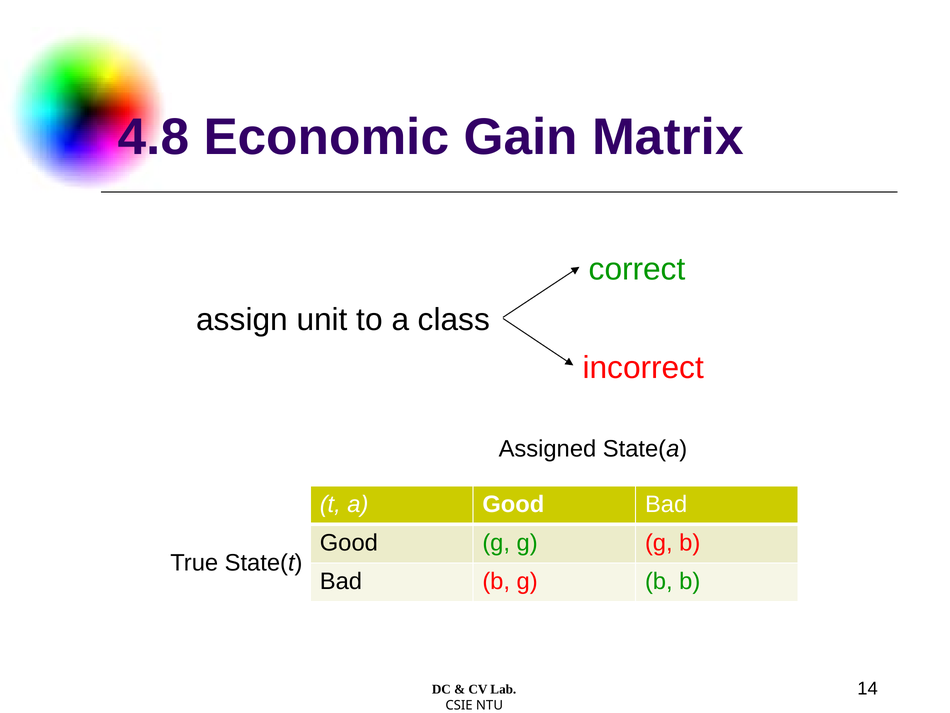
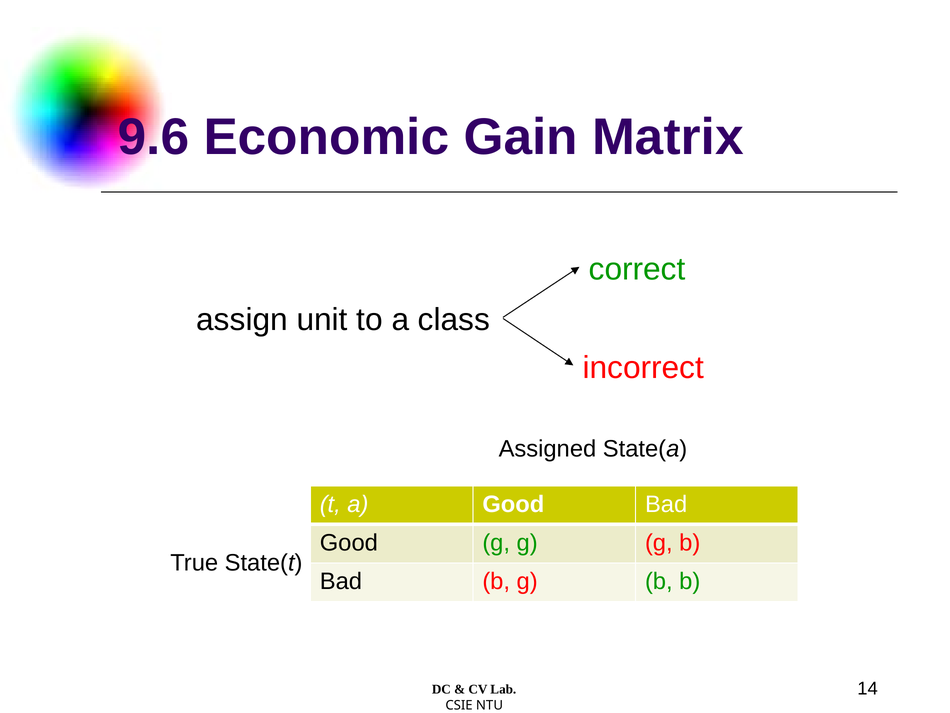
4.8: 4.8 -> 9.6 (154, 137)
